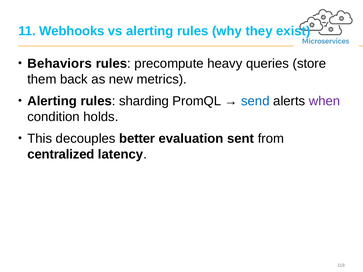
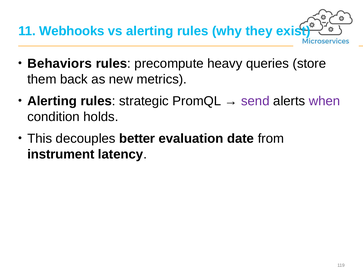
sharding: sharding -> strategic (144, 101)
send colour: blue -> purple (255, 101)
sent: sent -> date (241, 139)
centralized: centralized -> instrument (61, 155)
